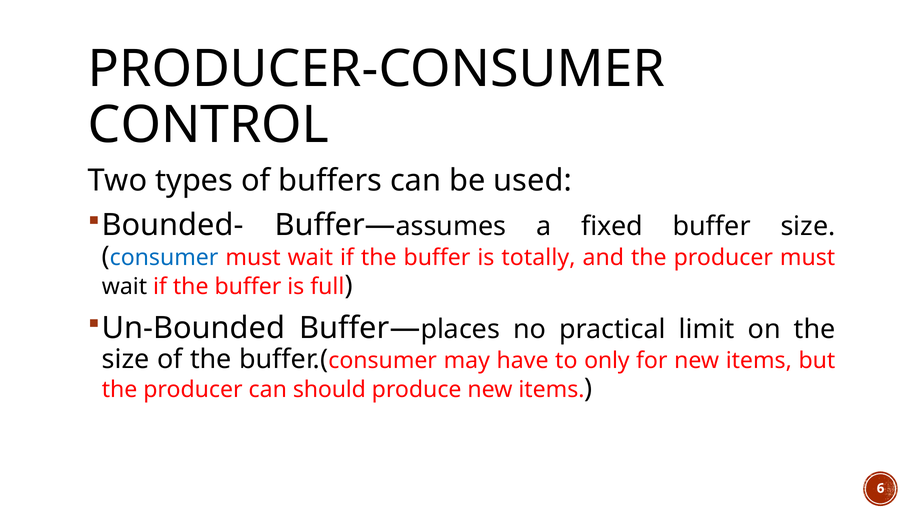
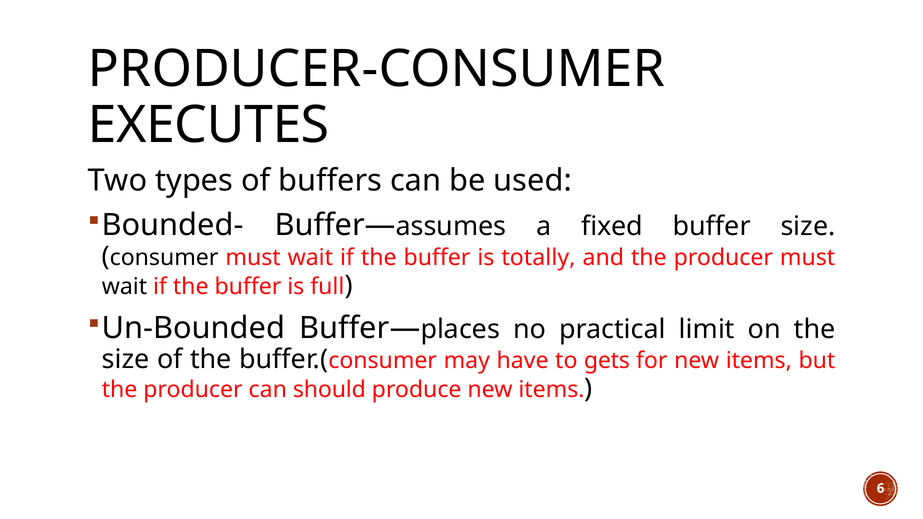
CONTROL: CONTROL -> EXECUTES (209, 125)
consumer colour: blue -> black (164, 258)
only: only -> gets (607, 361)
